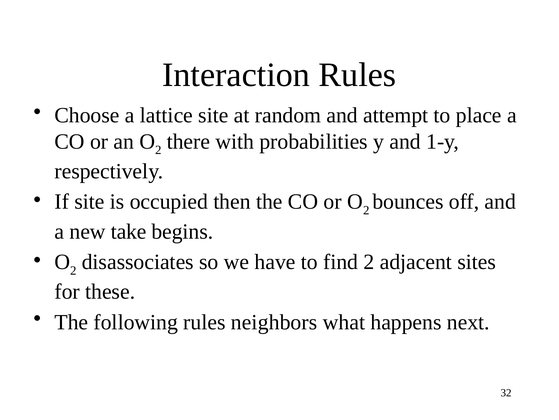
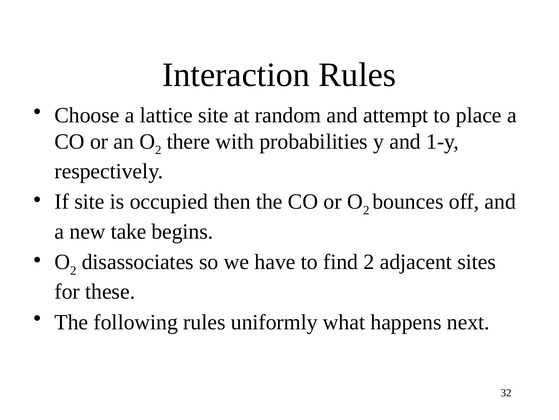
neighbors: neighbors -> uniformly (274, 322)
